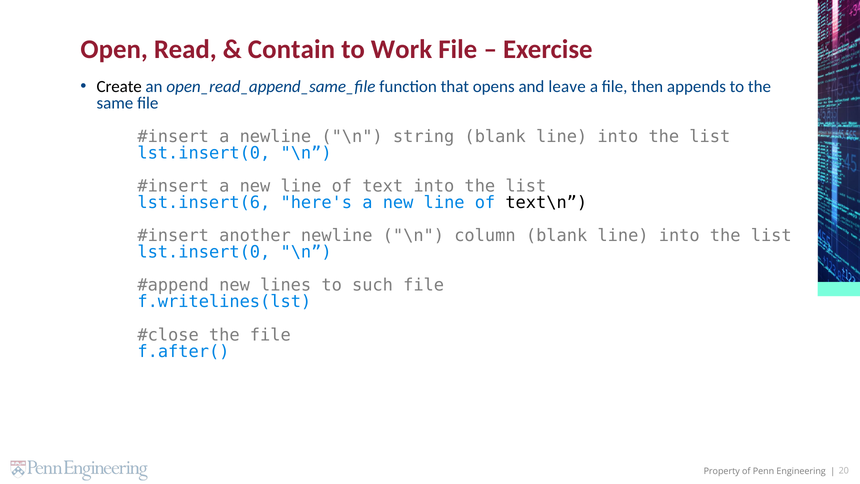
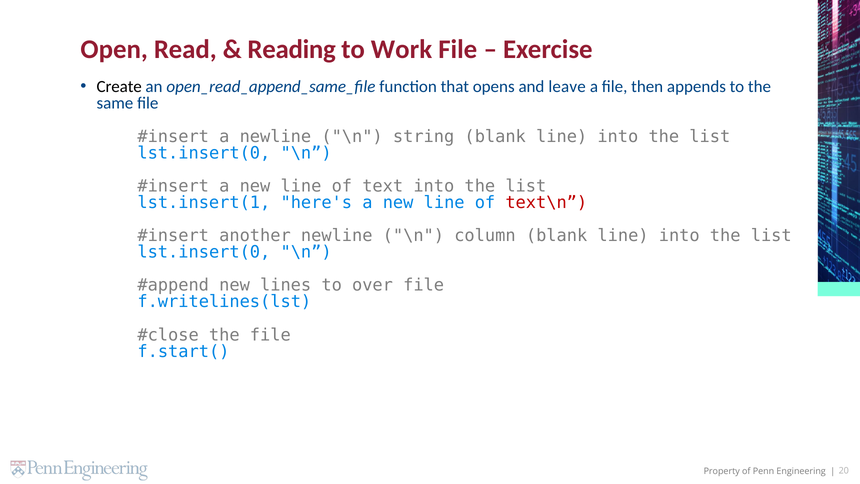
Contain: Contain -> Reading (292, 49)
lst.insert(6: lst.insert(6 -> lst.insert(1 (204, 202)
text\n colour: black -> red (546, 202)
such: such -> over (373, 285)
f.after(: f.after( -> f.start( (183, 351)
